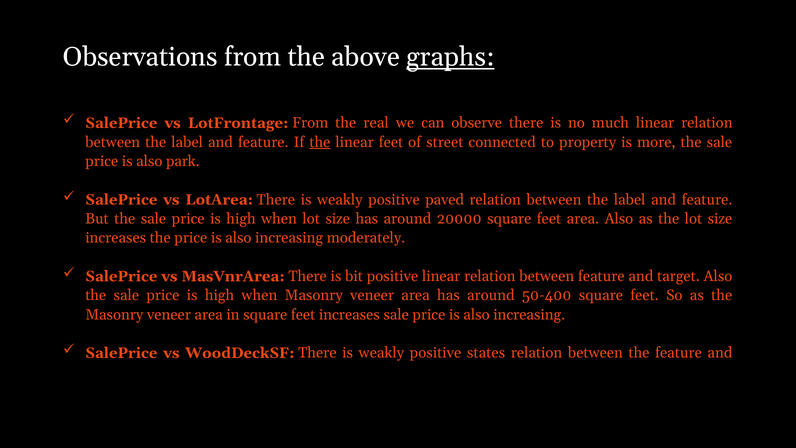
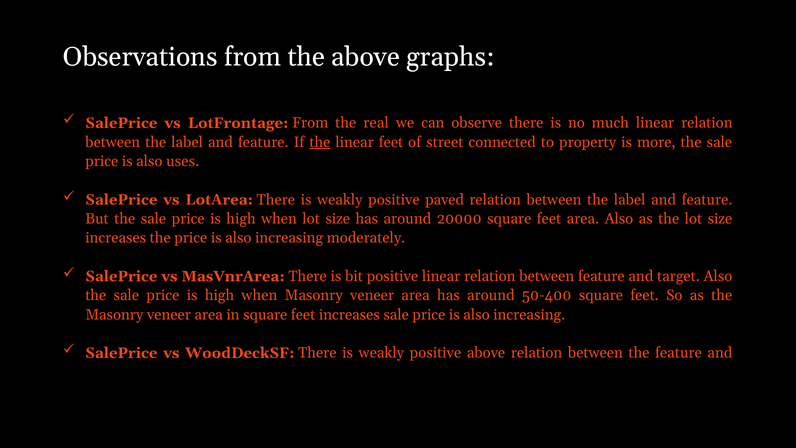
graphs underline: present -> none (450, 57)
park: park -> uses (183, 161)
positive states: states -> above (486, 353)
